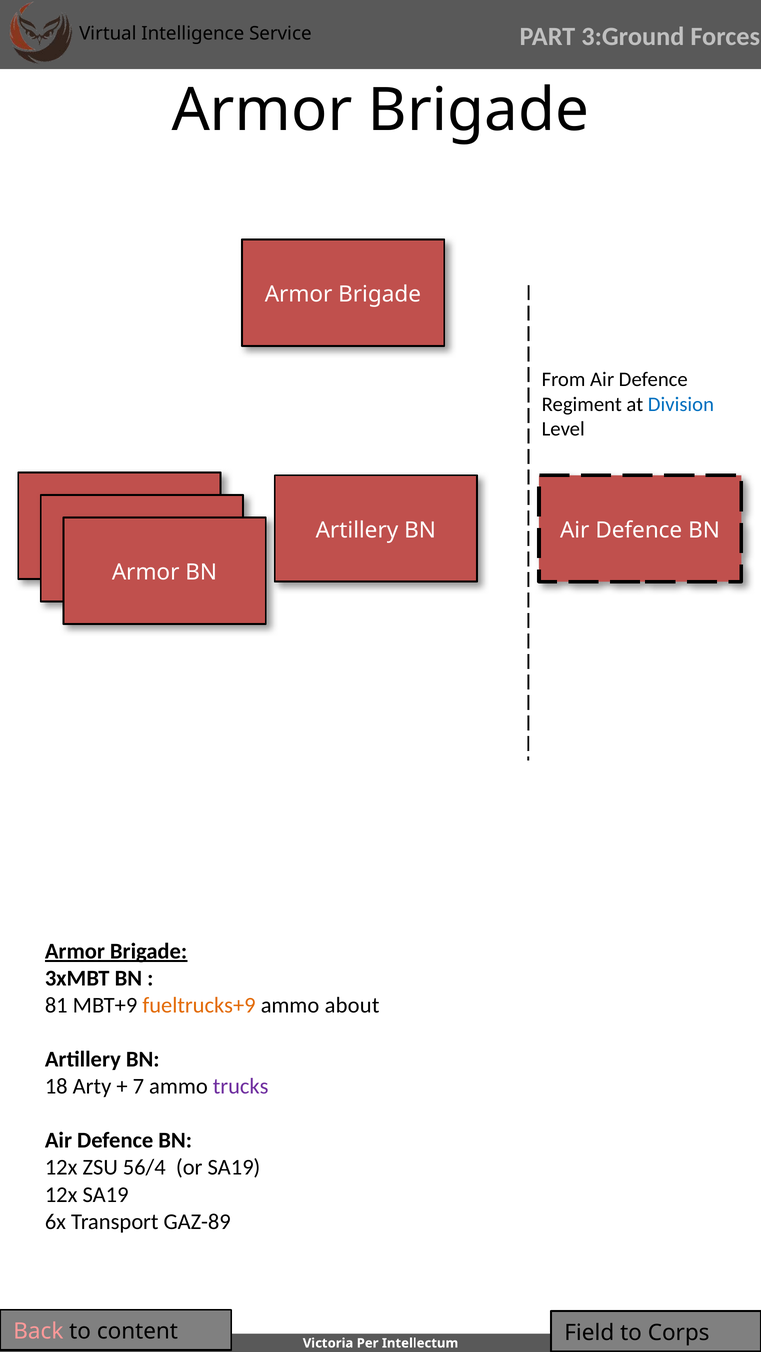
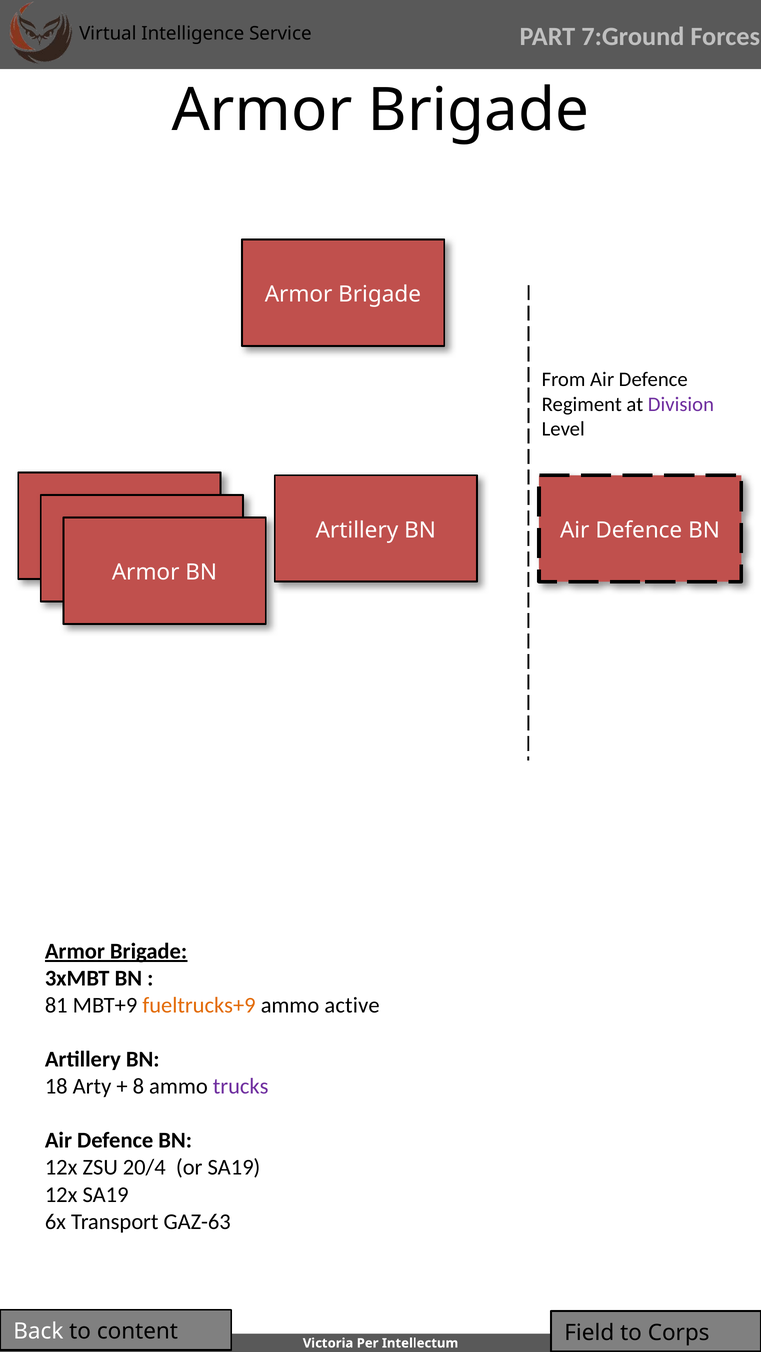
3:Ground: 3:Ground -> 7:Ground (633, 36)
Division colour: blue -> purple (681, 405)
about: about -> active (352, 1006)
7: 7 -> 8 (138, 1087)
56/4: 56/4 -> 20/4 (144, 1168)
GAZ-89: GAZ-89 -> GAZ-63 (197, 1222)
Back colour: pink -> white (38, 1332)
